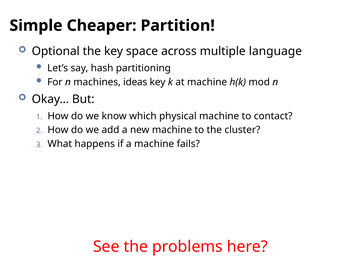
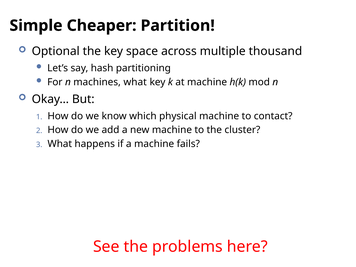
language: language -> thousand (275, 51)
machines ideas: ideas -> what (135, 82)
